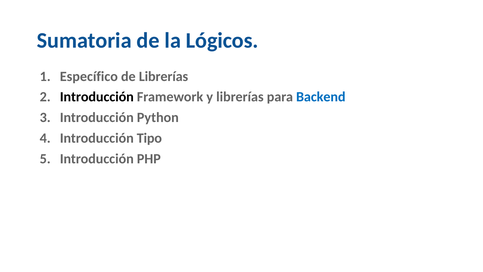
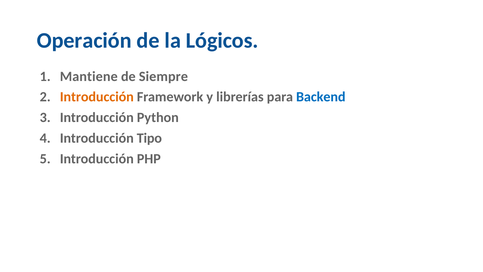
Sumatoria: Sumatoria -> Operación (84, 41)
Específico: Específico -> Mantiene (89, 76)
de Librerías: Librerías -> Siempre (163, 76)
Introducción colour: black -> orange (97, 97)
